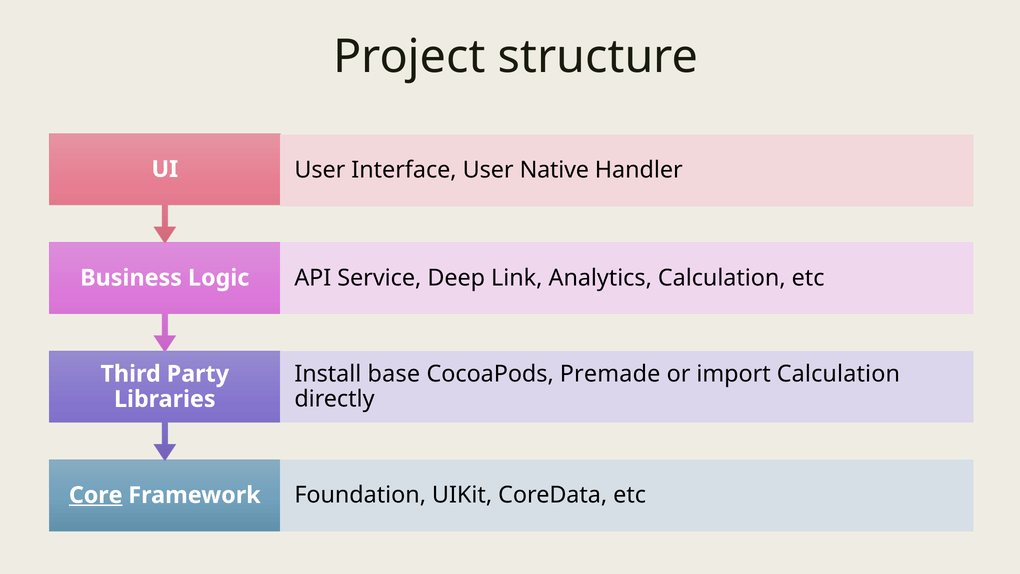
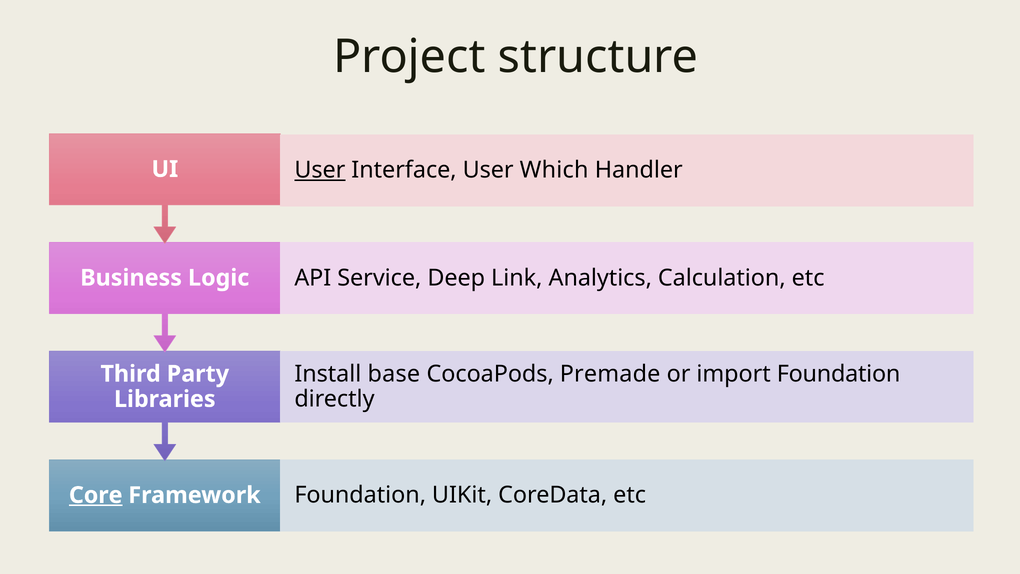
User underline: none -> present (320, 170)
Native: Native -> Which (554, 170)
import Calculation: Calculation -> Foundation (839, 374)
